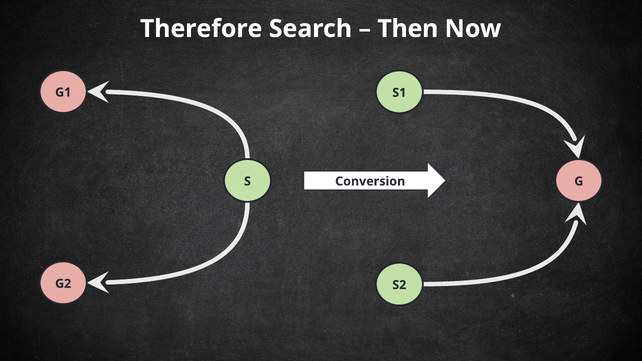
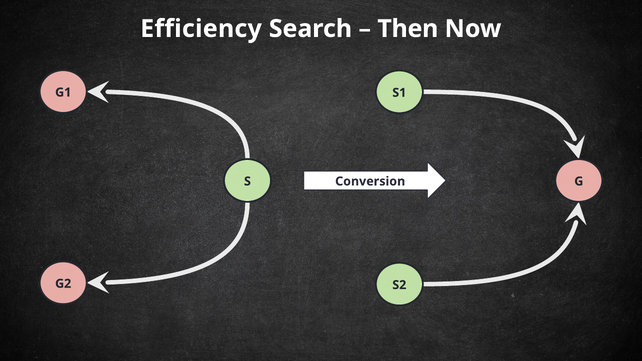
Therefore: Therefore -> Efficiency (201, 29)
